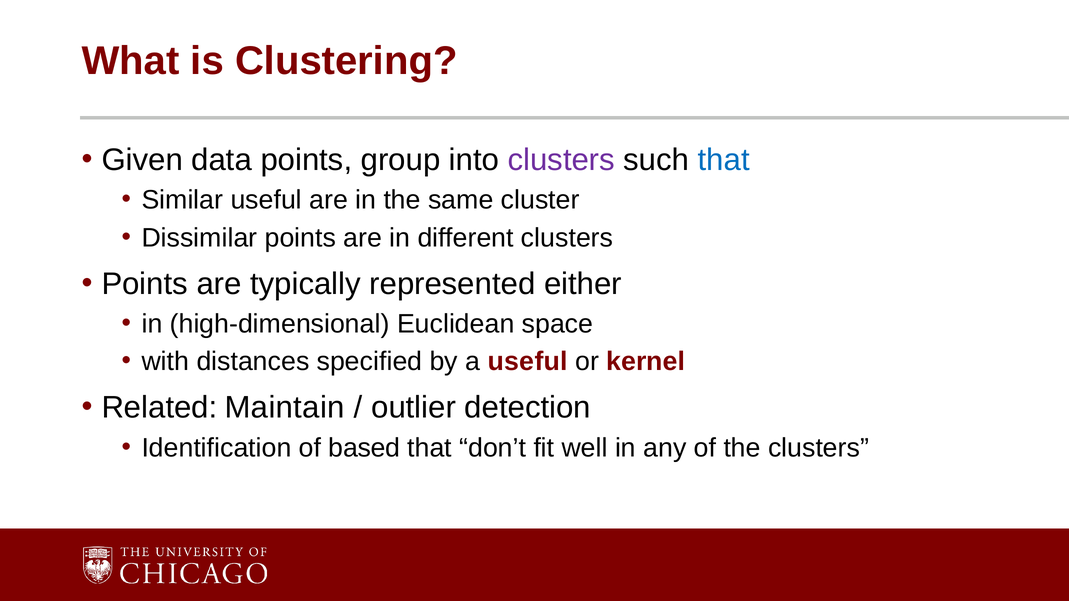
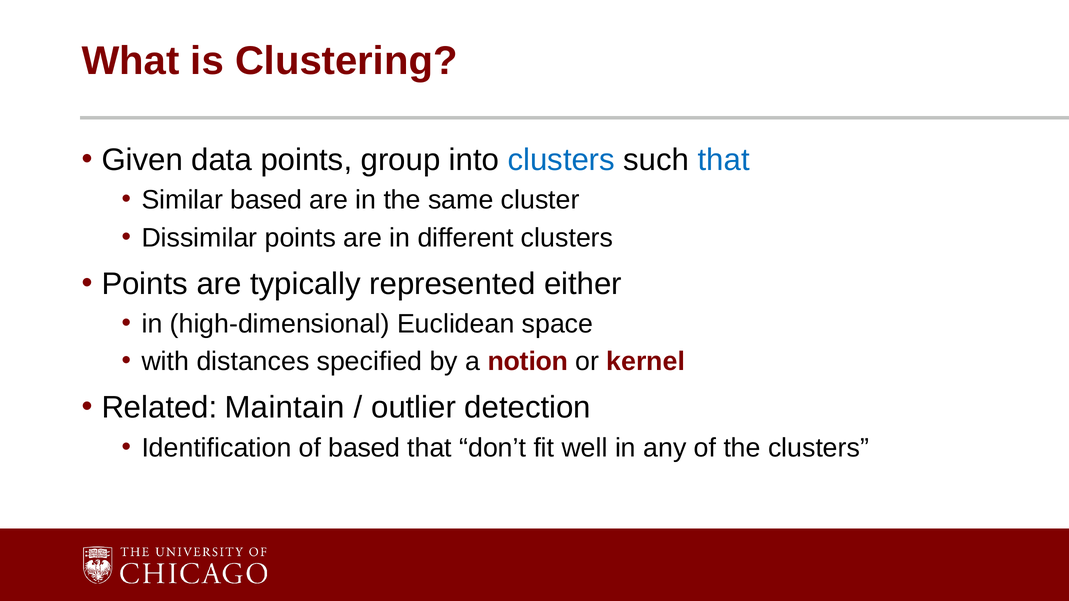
clusters colour: purple -> blue (561, 160)
Similar useful: useful -> based (266, 200)
a useful: useful -> notion (528, 362)
